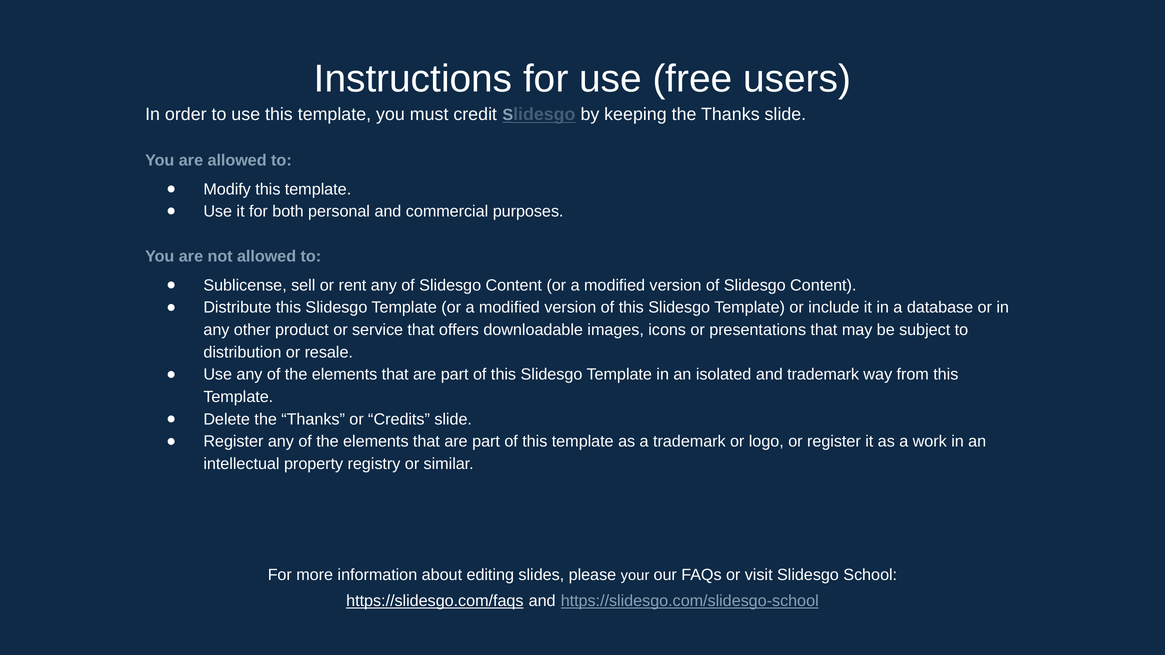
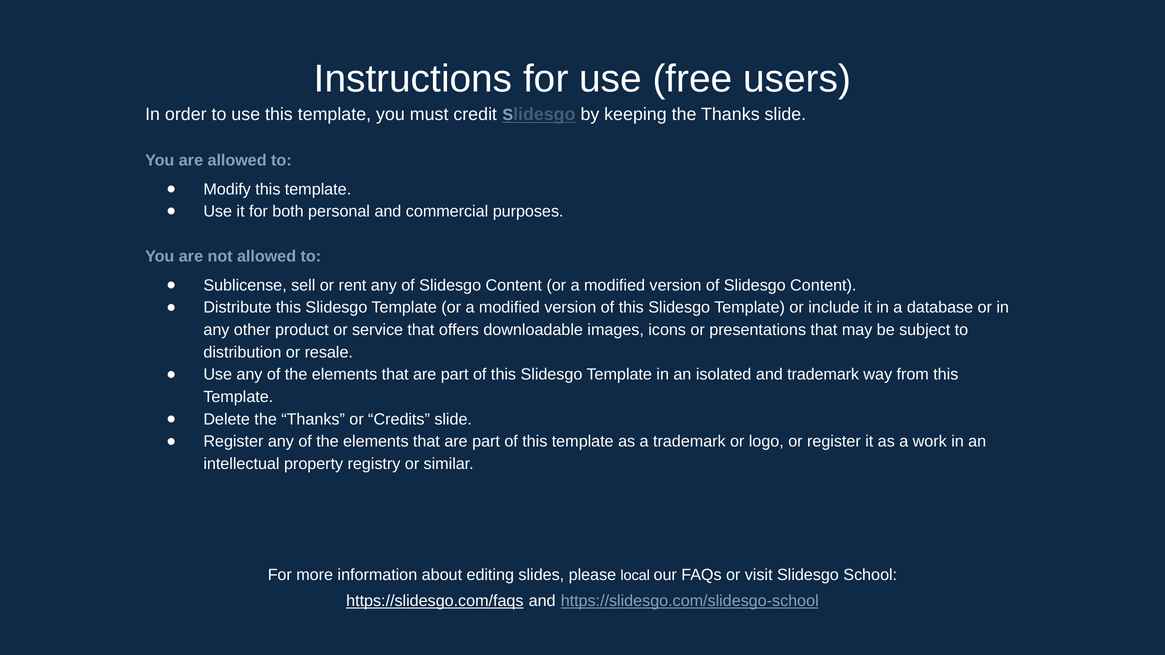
your: your -> local (635, 576)
